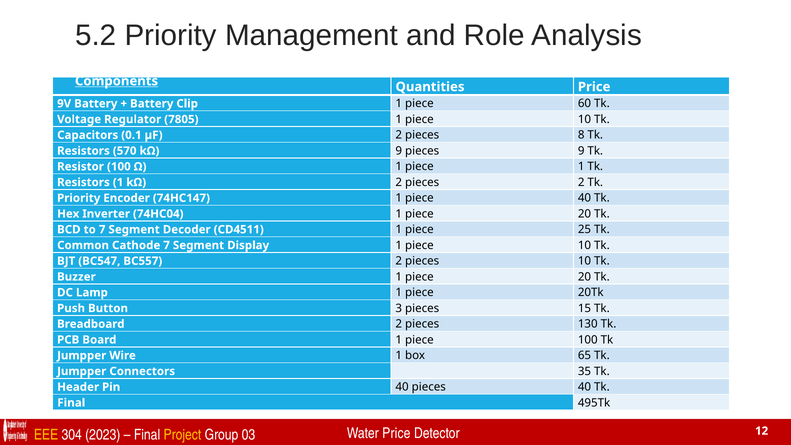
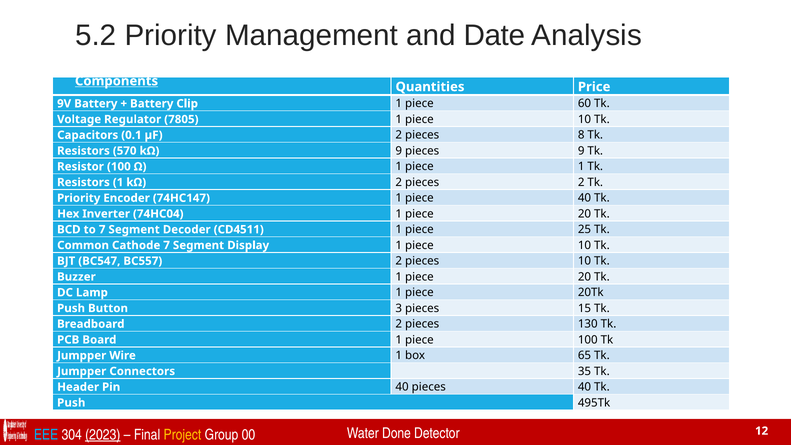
Role: Role -> Date (494, 35)
Final: Final -> Push (71, 403)
EEE colour: yellow -> light blue (46, 435)
2023 underline: none -> present (103, 435)
03: 03 -> 00 (248, 435)
Water Price: Price -> Done (396, 433)
